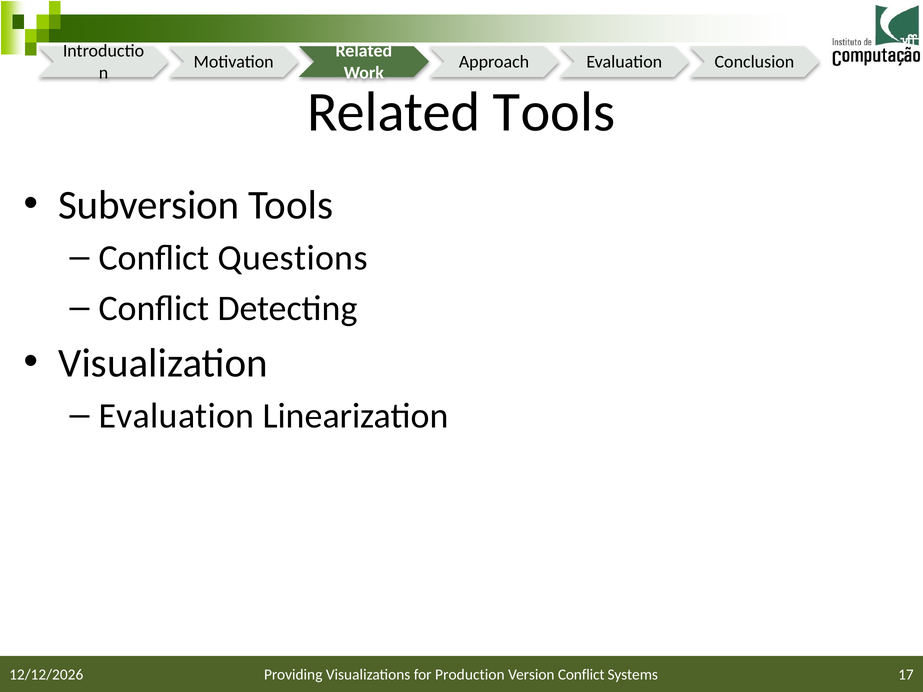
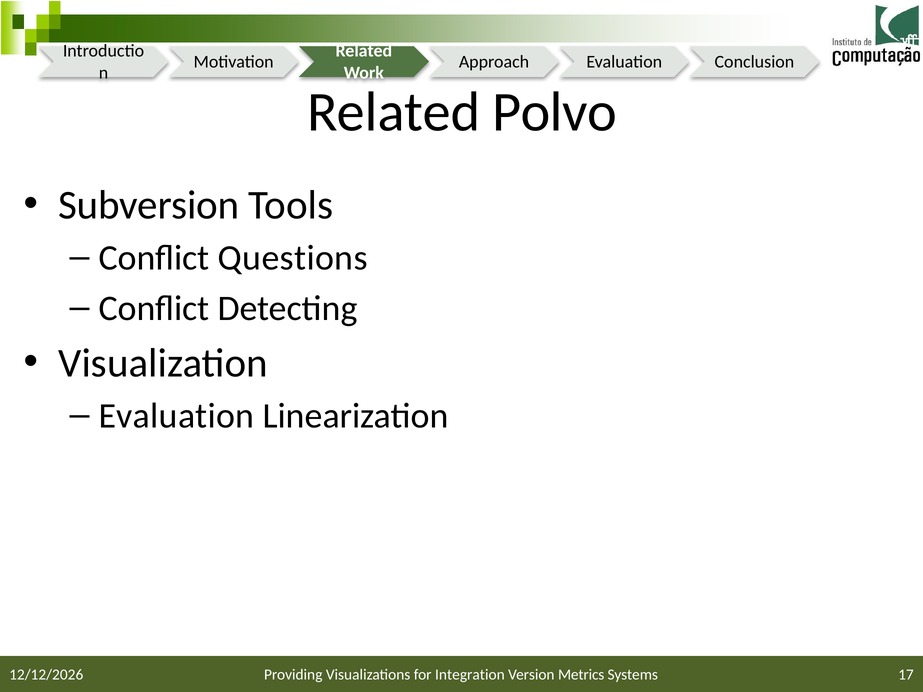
Related Tools: Tools -> Polvo (555, 112)
Production: Production -> Integration (470, 675)
Version Conflict: Conflict -> Metrics (581, 675)
